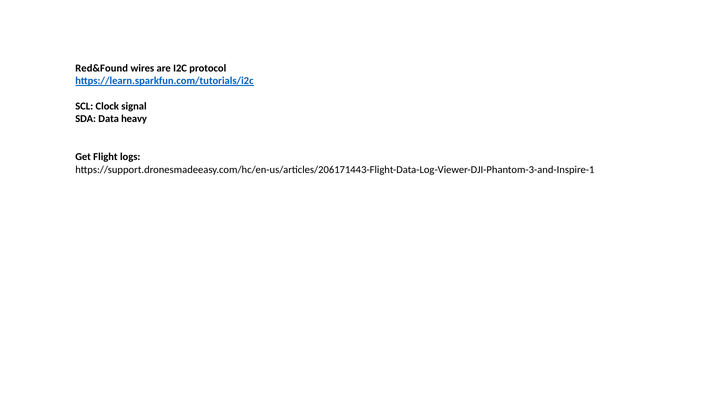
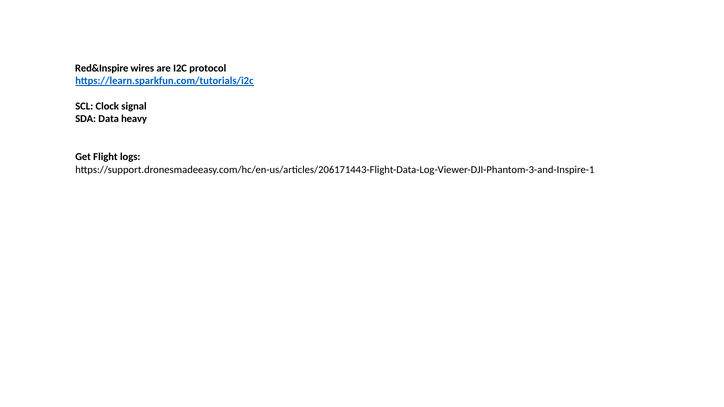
Red&Found: Red&Found -> Red&Inspire (102, 68)
